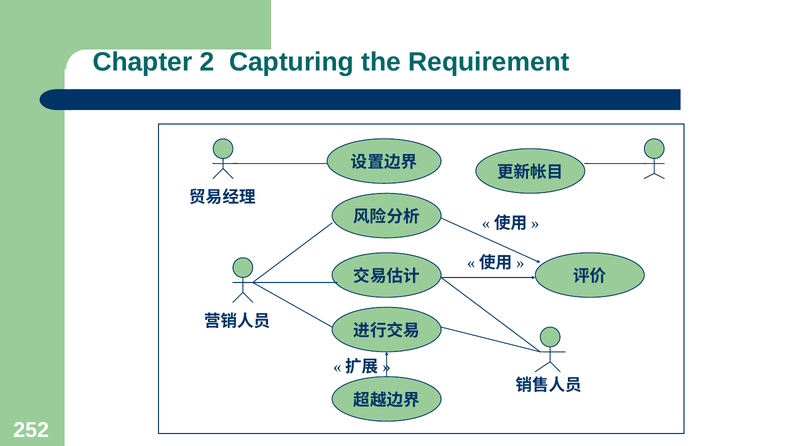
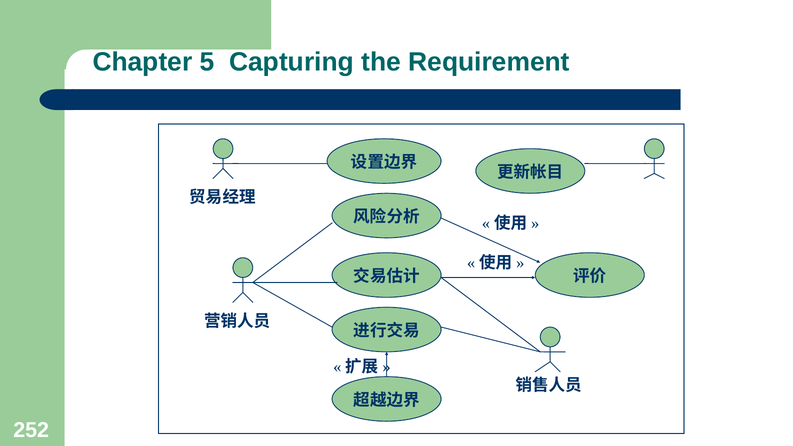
2: 2 -> 5 (207, 62)
